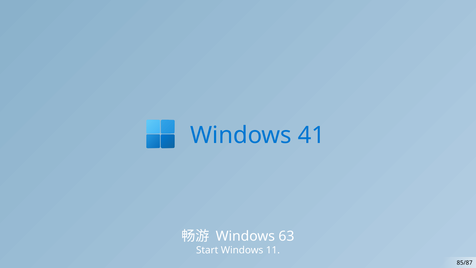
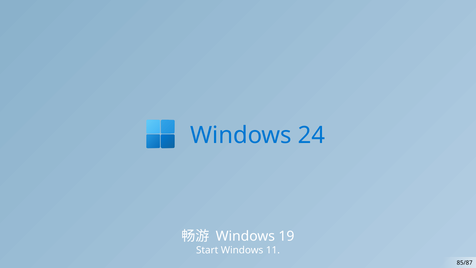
41: 41 -> 24 (311, 135)
63: 63 -> 19 (286, 236)
